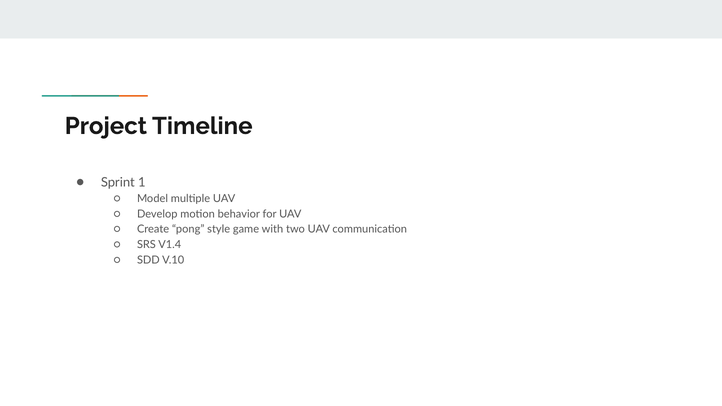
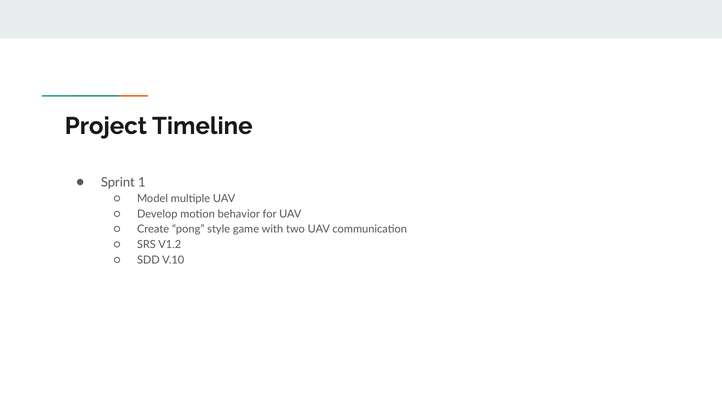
V1.4: V1.4 -> V1.2 (170, 245)
